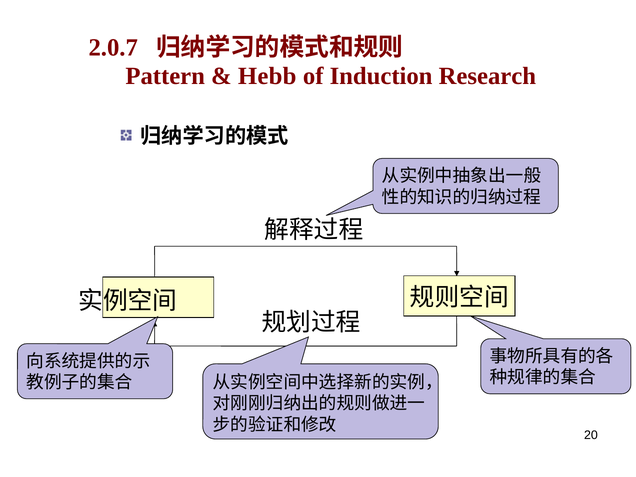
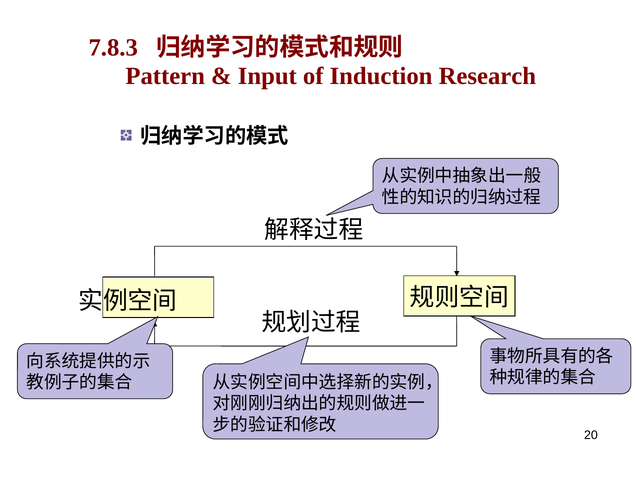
2.0.7: 2.0.7 -> 7.8.3 (113, 47)
Hebb: Hebb -> Input (267, 76)
